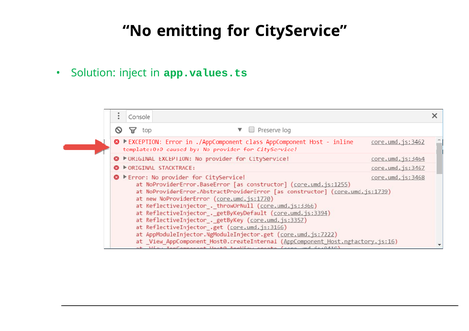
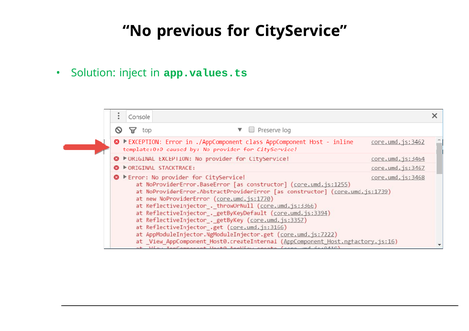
emitting: emitting -> previous (189, 31)
